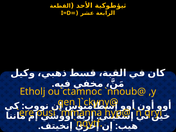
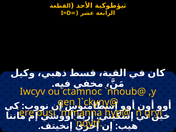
Etholj: Etholj -> Iwcyv (33, 92)
